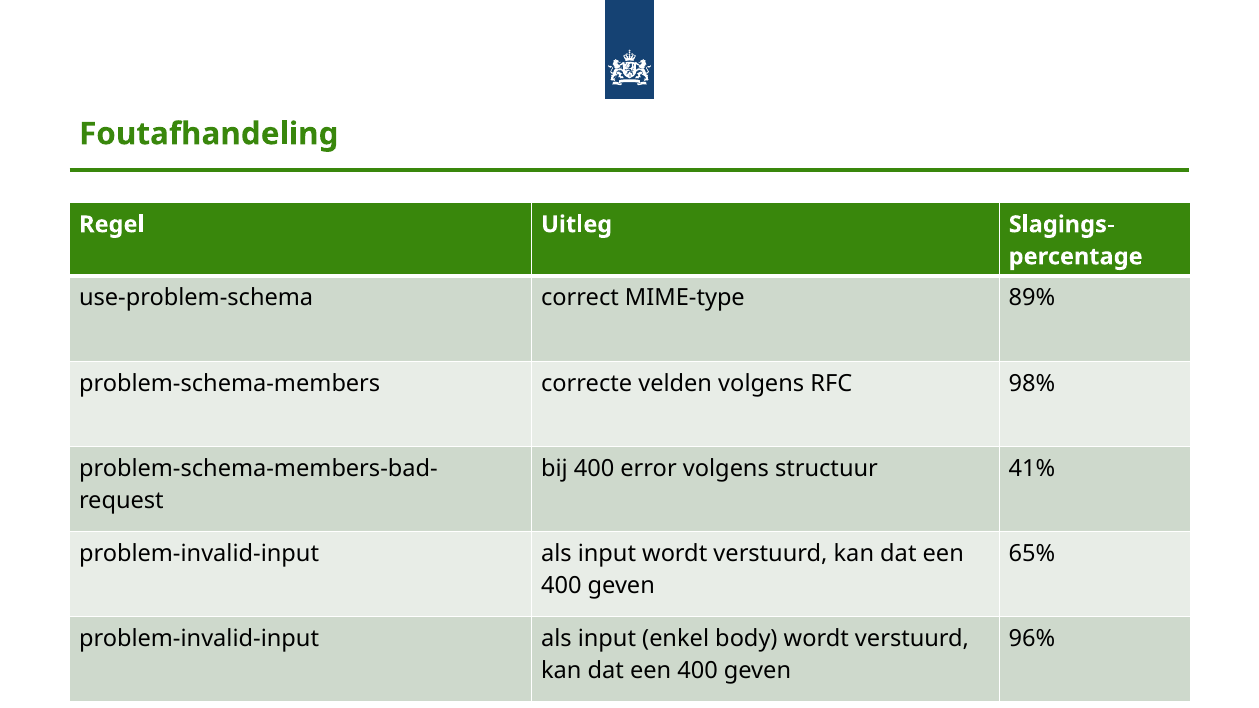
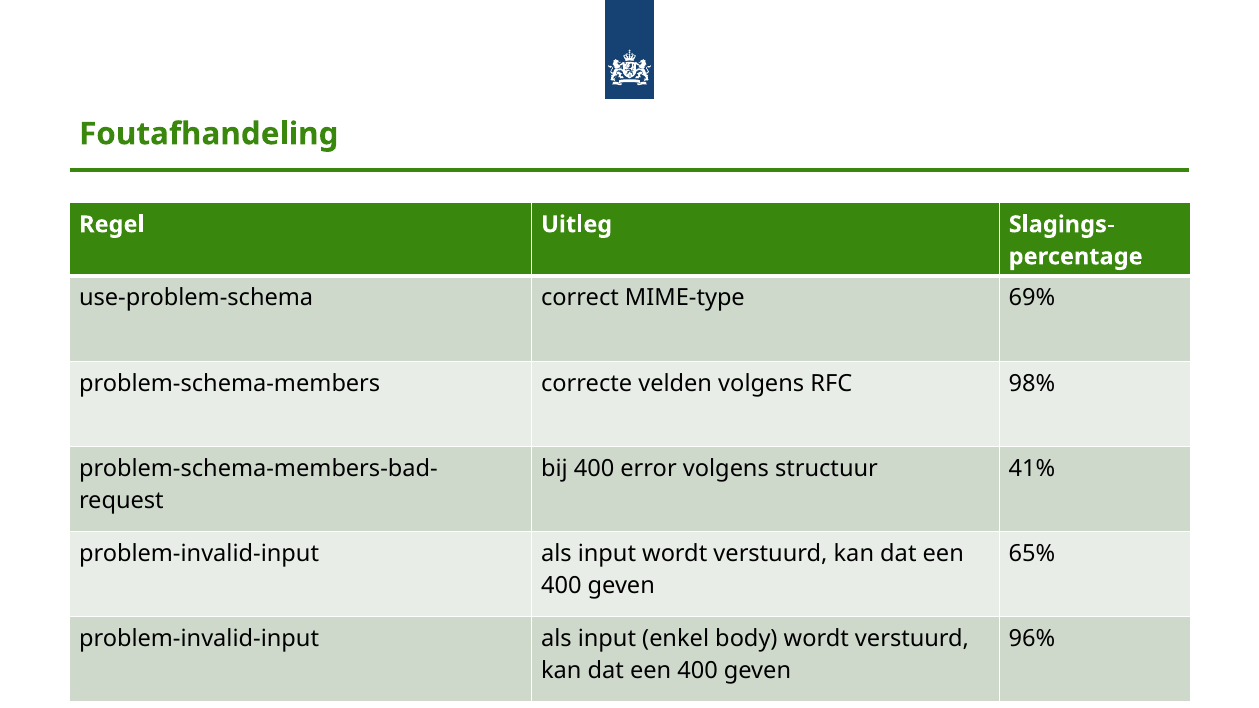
89%: 89% -> 69% (1032, 298)
